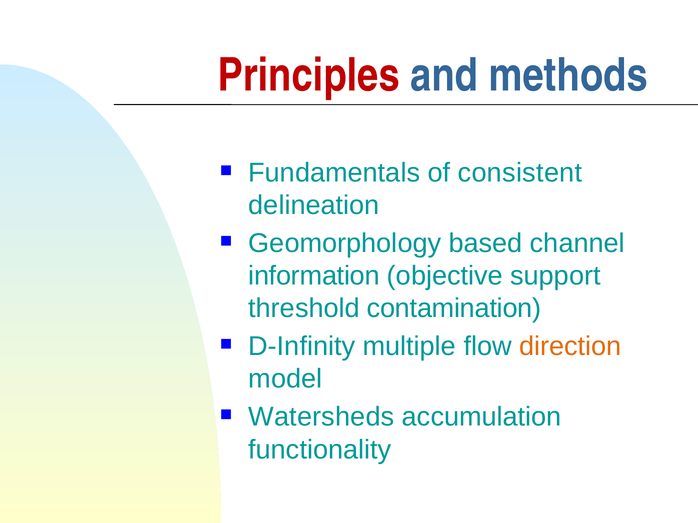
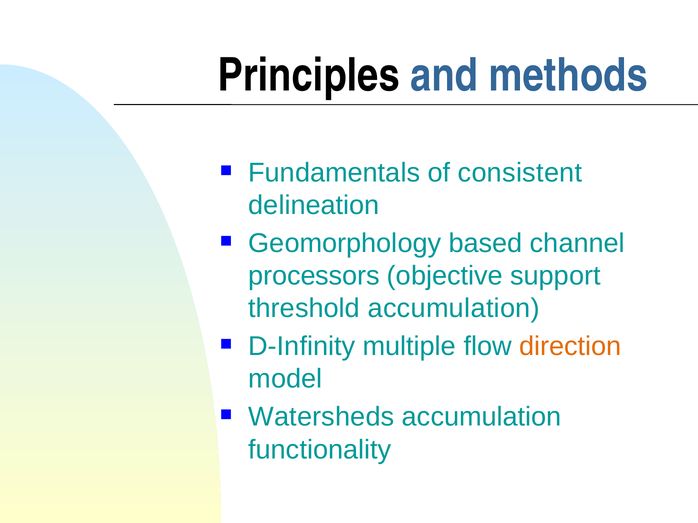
Principles colour: red -> black (309, 76)
information: information -> processors (314, 276)
threshold contamination: contamination -> accumulation (454, 309)
